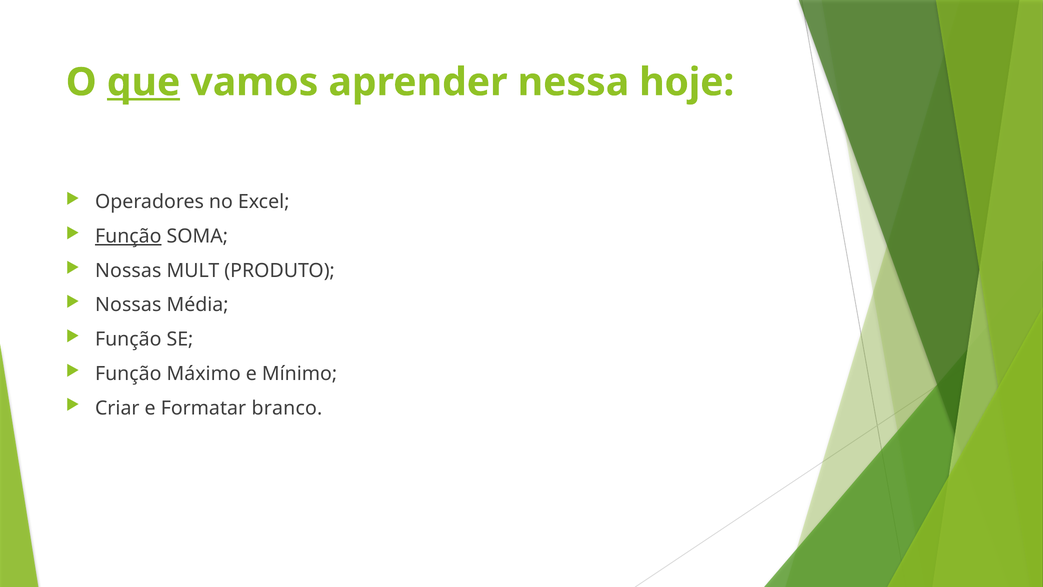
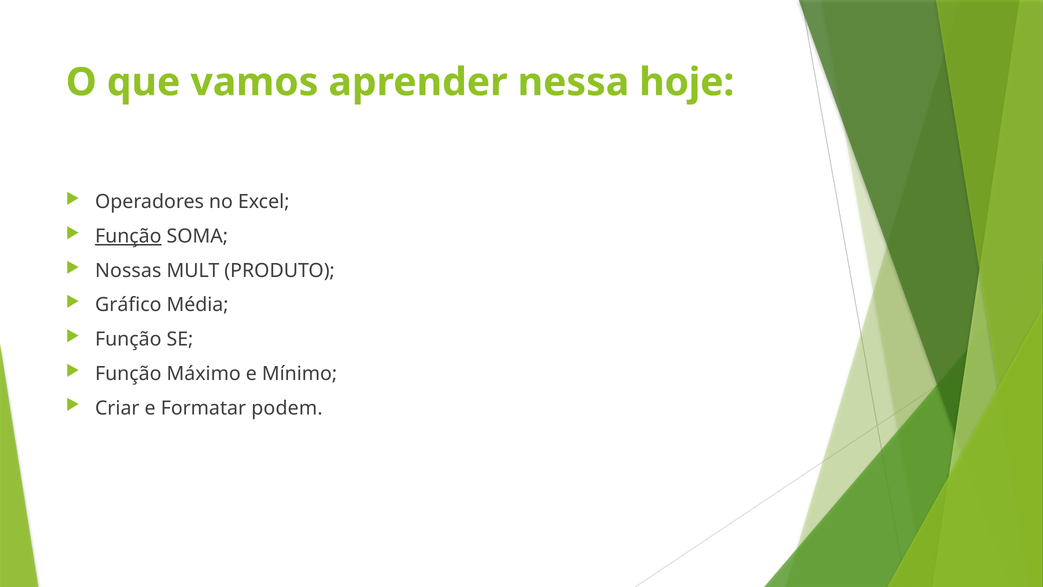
que underline: present -> none (144, 82)
Nossas: Nossas -> Gráfico (128, 305)
branco: branco -> podem (287, 408)
